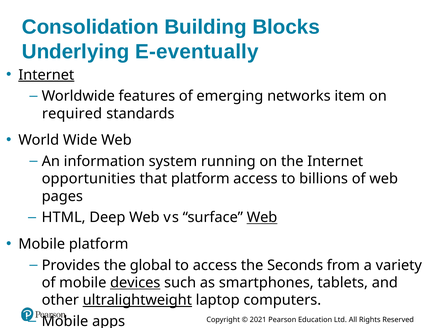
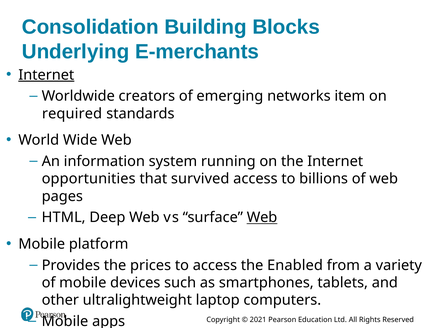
E-eventually: E-eventually -> E-merchants (197, 52)
features: features -> creators (147, 96)
that platform: platform -> survived (200, 179)
global: global -> prices (151, 265)
Seconds: Seconds -> Enabled (295, 265)
devices underline: present -> none (135, 282)
ultralightweight underline: present -> none (137, 300)
